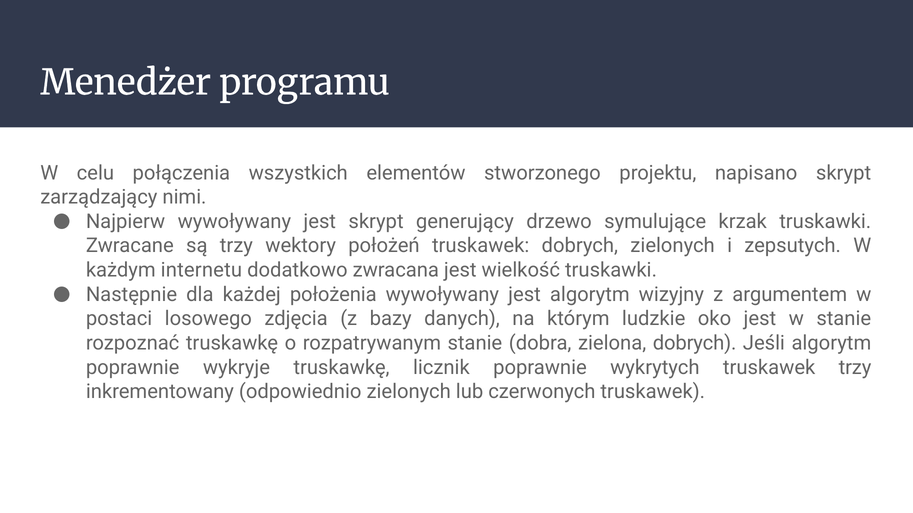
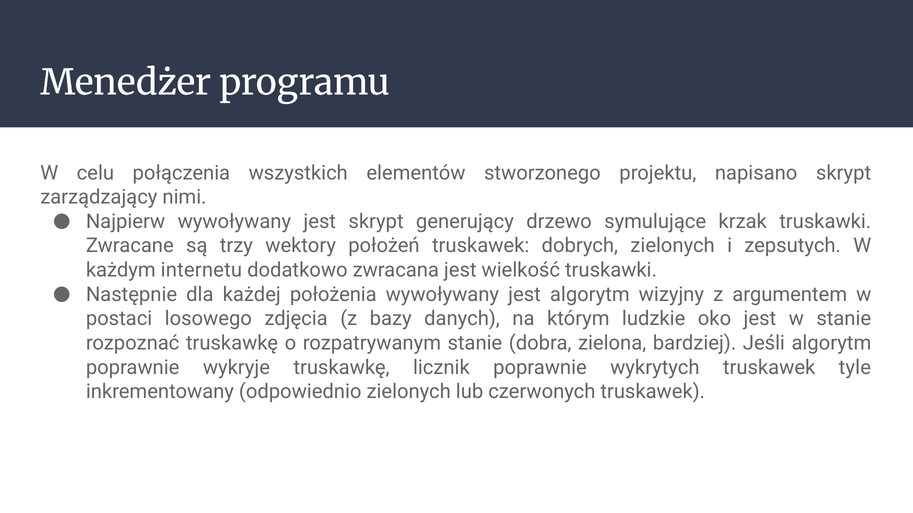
zielona dobrych: dobrych -> bardziej (695, 343)
truskawek trzy: trzy -> tyle (855, 368)
